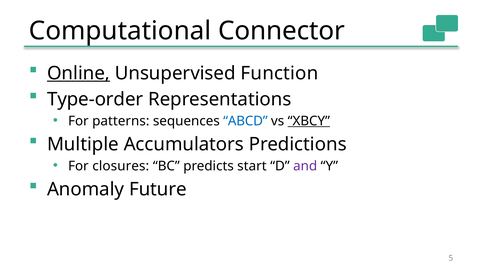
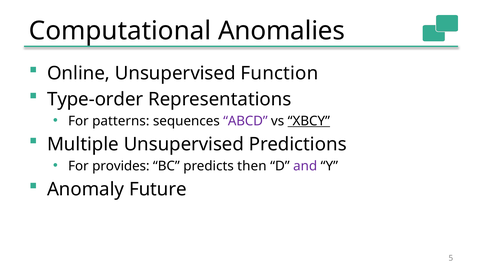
Connector: Connector -> Anomalies (281, 31)
Online underline: present -> none (78, 73)
ABCD colour: blue -> purple (245, 121)
Multiple Accumulators: Accumulators -> Unsupervised (184, 144)
closures: closures -> provides (121, 166)
start: start -> then (252, 166)
